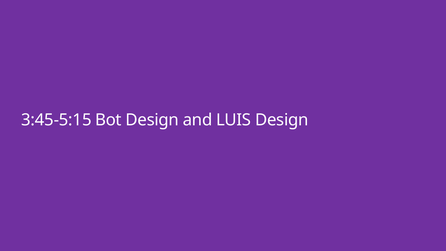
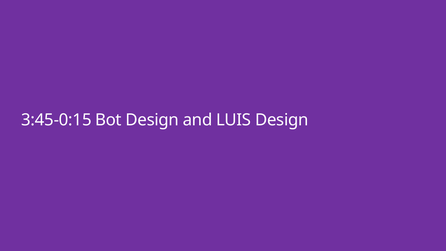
3:45-5:15: 3:45-5:15 -> 3:45-0:15 (56, 120)
